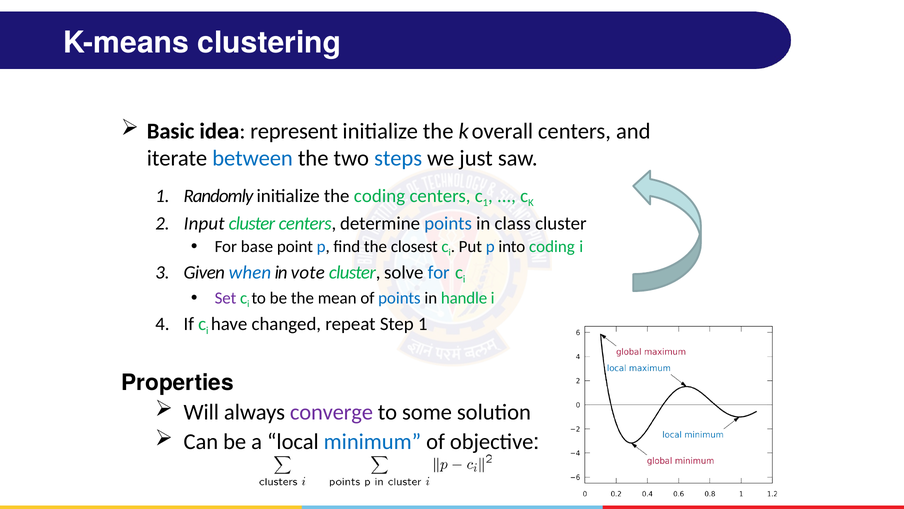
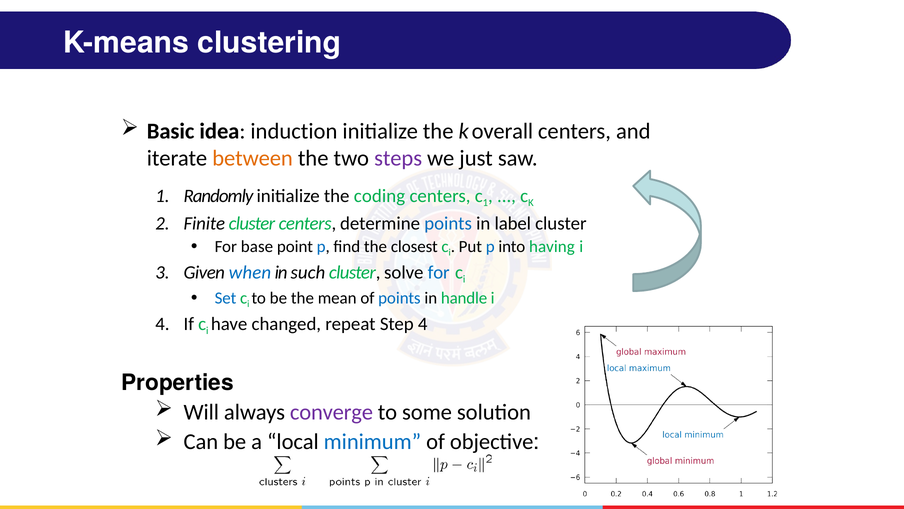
represent: represent -> induction (294, 131)
between colour: blue -> orange (253, 158)
steps colour: blue -> purple (398, 158)
Input: Input -> Finite (204, 223)
class: class -> label (513, 223)
into coding: coding -> having (552, 247)
vote: vote -> such (308, 272)
Set colour: purple -> blue (225, 298)
Step 1: 1 -> 4 (423, 324)
